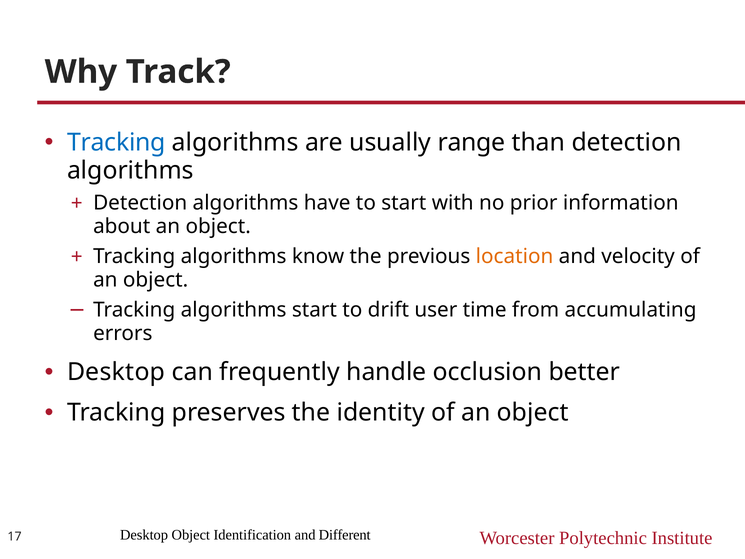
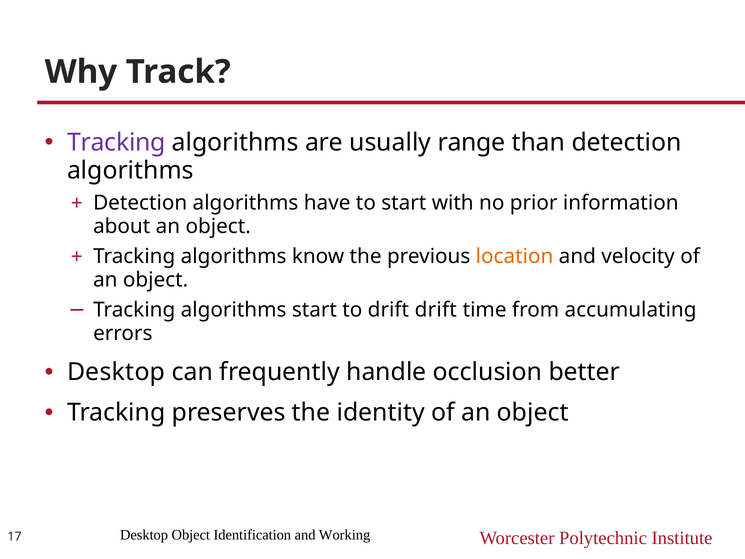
Tracking colour: blue -> purple (116, 142)
drift user: user -> drift (436, 310)
Different: Different -> Working (345, 535)
